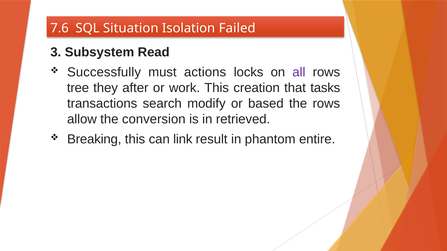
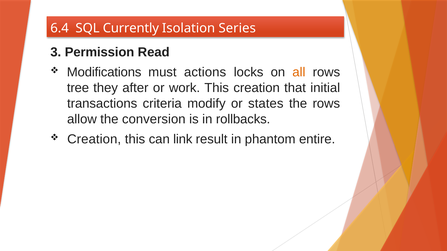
7.6: 7.6 -> 6.4 (60, 28)
Situation: Situation -> Currently (131, 28)
Failed: Failed -> Series (237, 28)
Subsystem: Subsystem -> Permission (100, 52)
Successfully: Successfully -> Modifications (104, 72)
all colour: purple -> orange (299, 72)
tasks: tasks -> initial (325, 88)
search: search -> criteria (162, 104)
based: based -> states (266, 104)
retrieved: retrieved -> rollbacks (243, 119)
Breaking: Breaking -> Creation (94, 140)
